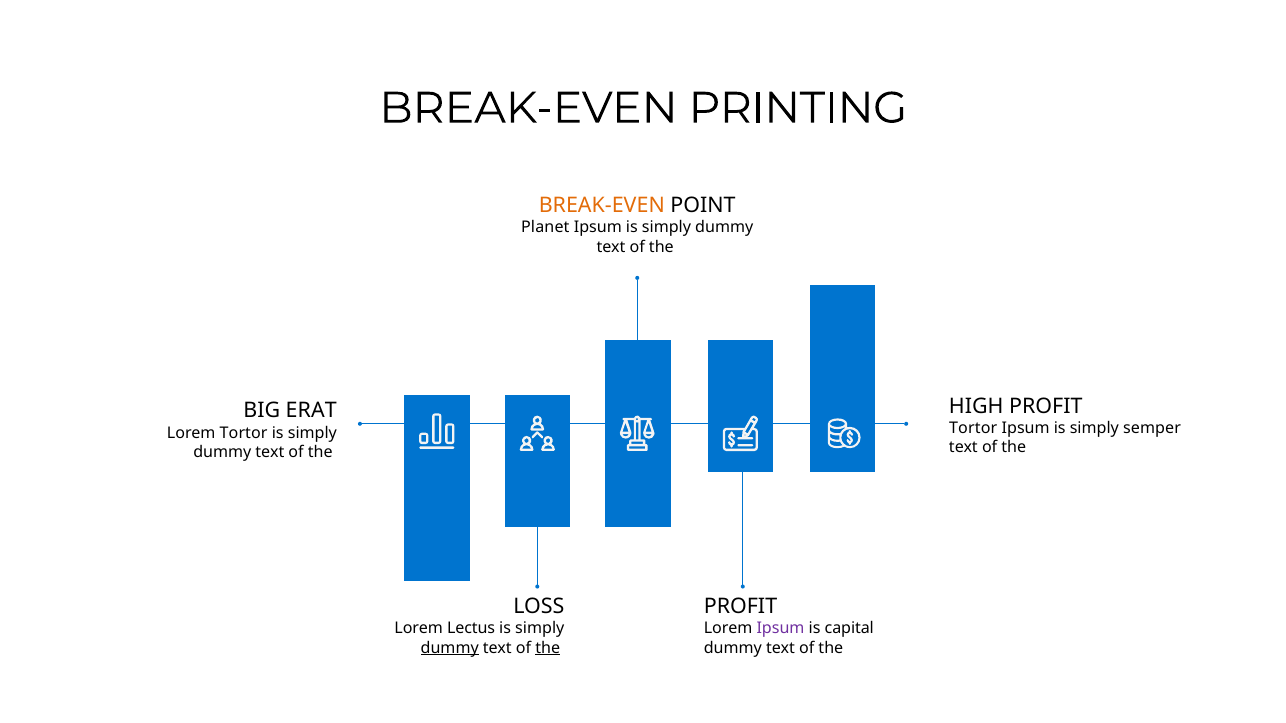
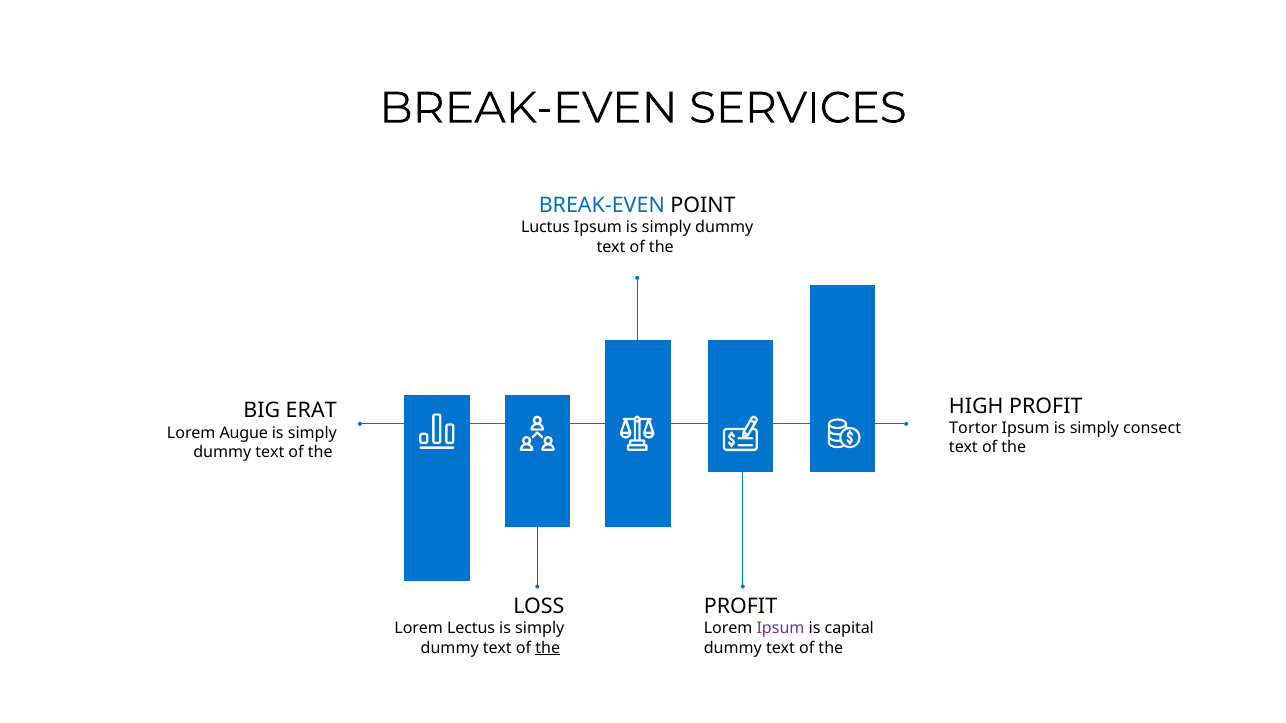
PRINTING: PRINTING -> SERVICES (798, 108)
BREAK-EVEN colour: orange -> blue (602, 206)
Planet: Planet -> Luctus (545, 228)
semper: semper -> consect (1152, 428)
Lorem Tortor: Tortor -> Augue (244, 433)
dummy underline: present -> none (450, 648)
